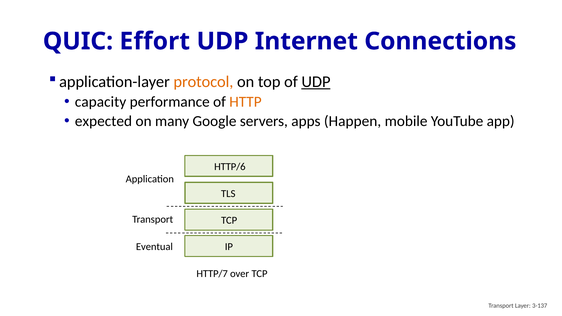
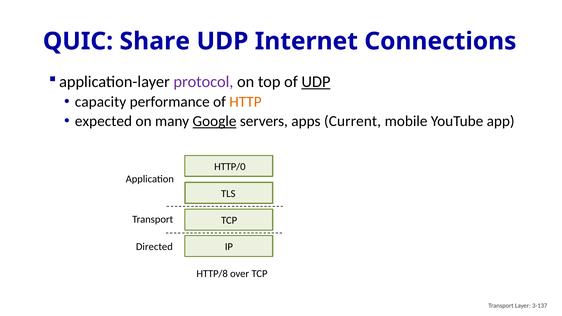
Effort: Effort -> Share (155, 41)
protocol colour: orange -> purple (203, 82)
Google underline: none -> present (214, 121)
Happen: Happen -> Current (353, 121)
HTTP/6: HTTP/6 -> HTTP/0 (230, 167)
Eventual: Eventual -> Directed (154, 247)
HTTP/7: HTTP/7 -> HTTP/8 (212, 274)
